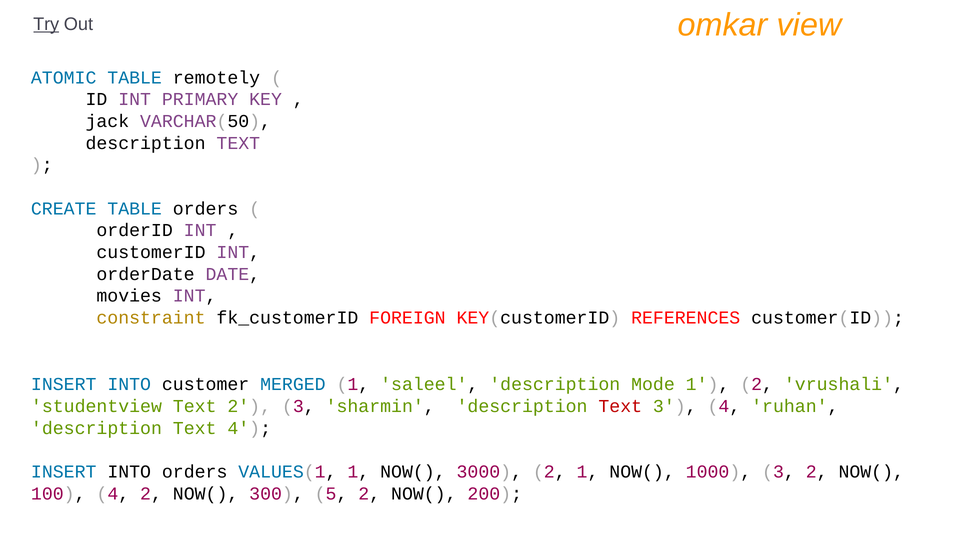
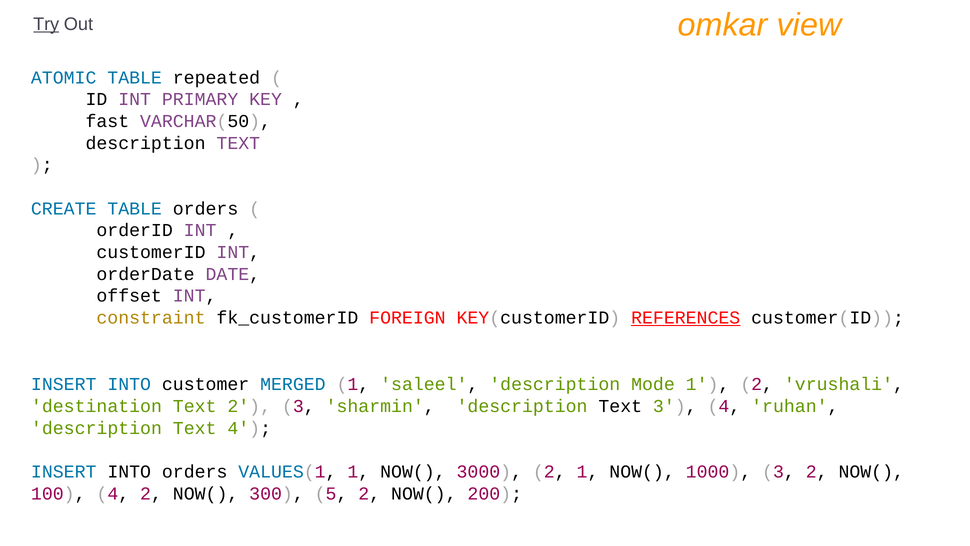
remotely: remotely -> repeated (216, 78)
jack: jack -> fast (107, 121)
movies: movies -> offset (129, 296)
REFERENCES underline: none -> present (686, 318)
studentview: studentview -> destination (96, 406)
Text colour: red -> black (620, 406)
